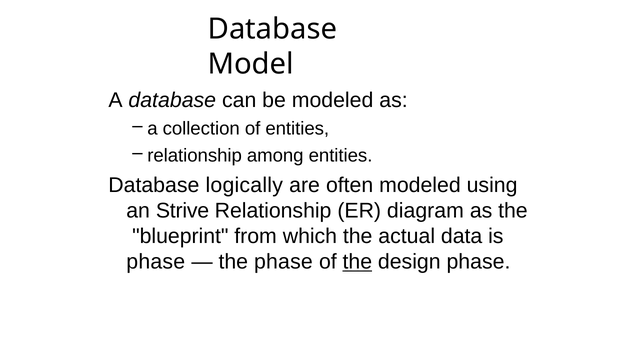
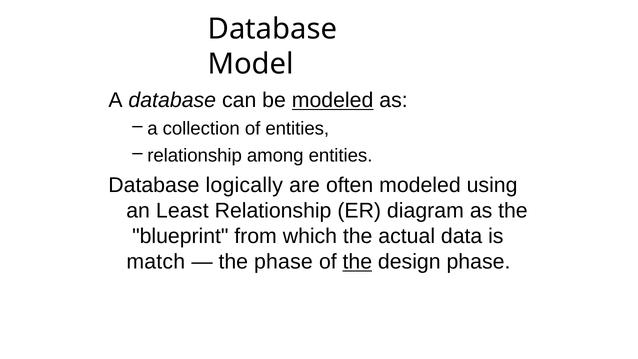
modeled underline: none -> present (333, 100)
Strive: Strive -> Least (182, 211)
phase: phase -> match (156, 262)
